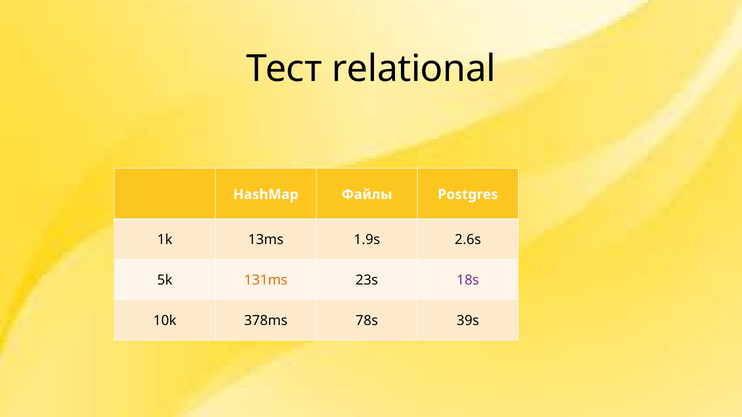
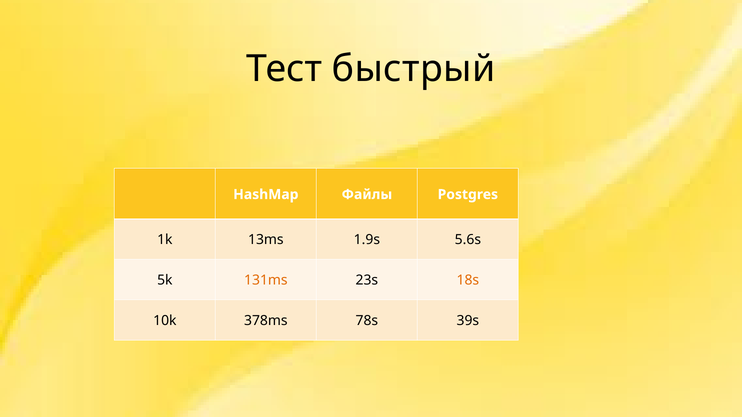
relational: relational -> быстрый (414, 69)
2.6s: 2.6s -> 5.6s (468, 240)
18s colour: purple -> orange (468, 281)
